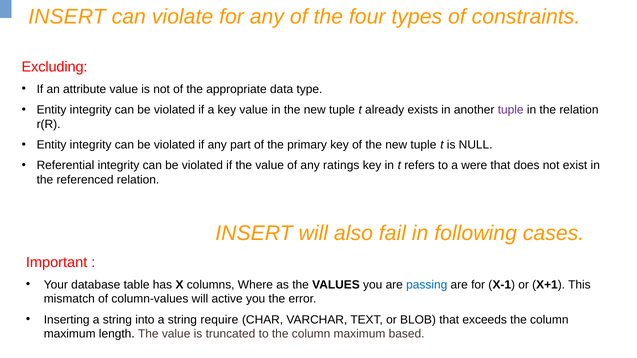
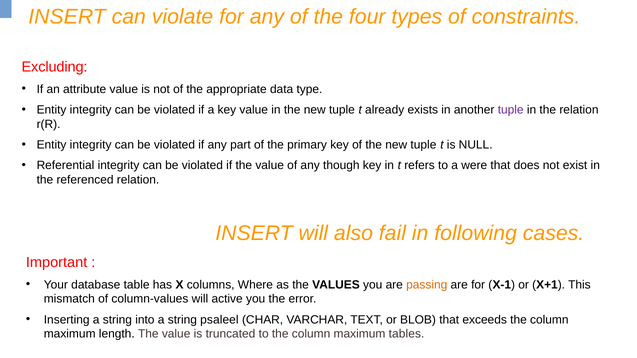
ratings: ratings -> though (341, 166)
passing colour: blue -> orange (427, 285)
require: require -> psaleel (219, 320)
based: based -> tables (407, 334)
